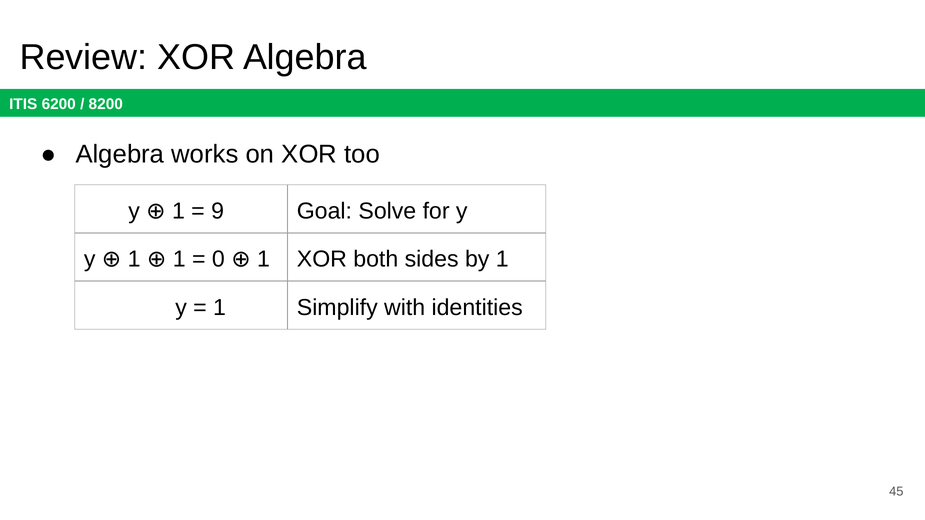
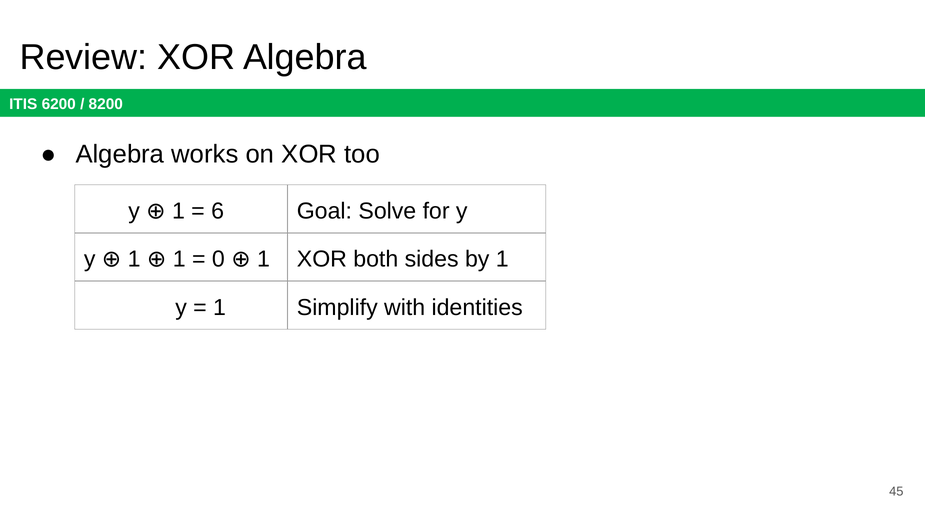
9: 9 -> 6 (218, 211)
